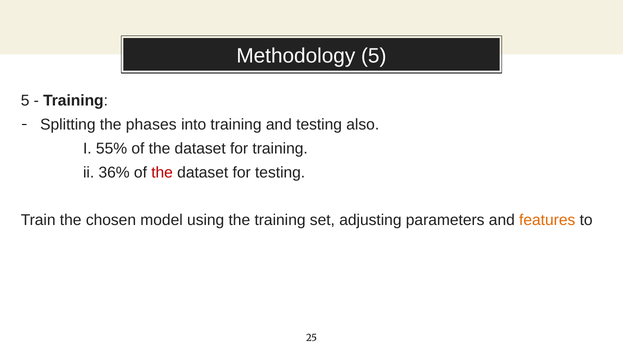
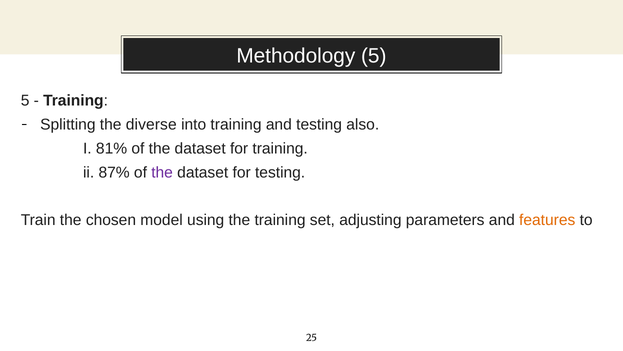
phases: phases -> diverse (151, 124)
55%: 55% -> 81% (112, 148)
36%: 36% -> 87% (114, 172)
the colour: red -> purple (162, 172)
